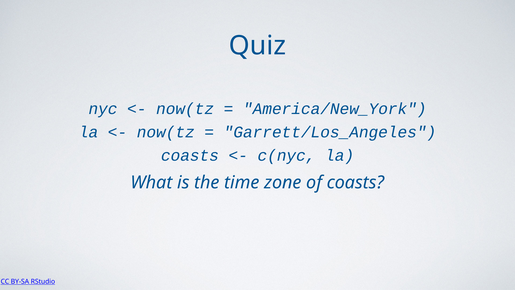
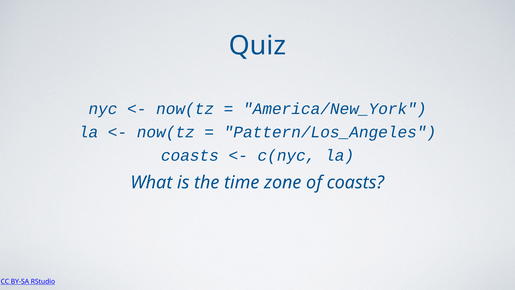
Garrett/Los_Angeles: Garrett/Los_Angeles -> Pattern/Los_Angeles (330, 132)
